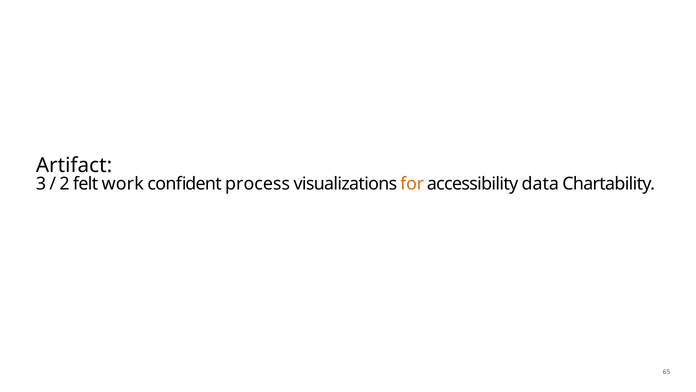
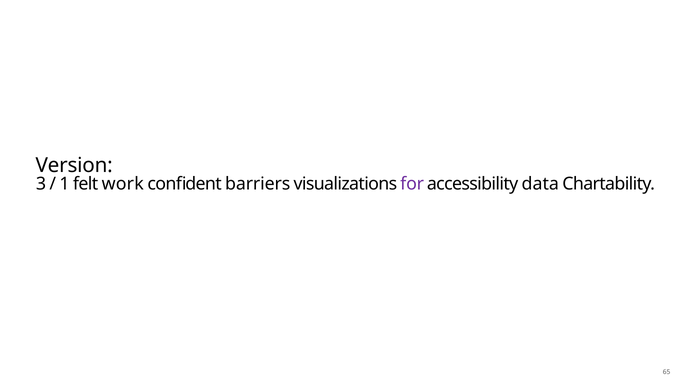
Artifact: Artifact -> Version (74, 165)
2: 2 -> 1 (64, 184)
process: process -> barriers (258, 184)
for colour: orange -> purple (412, 184)
